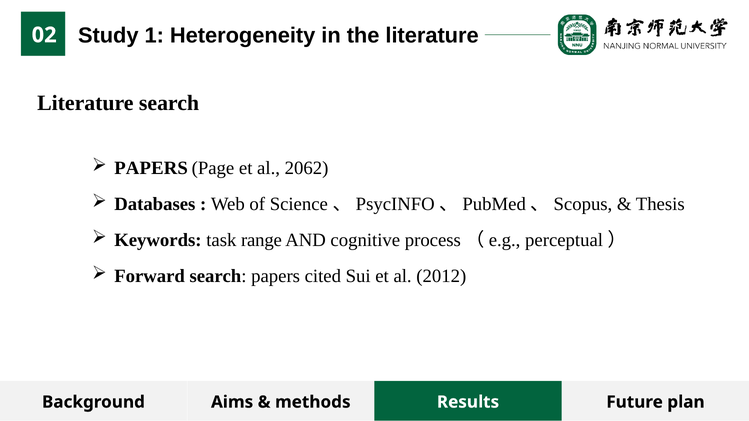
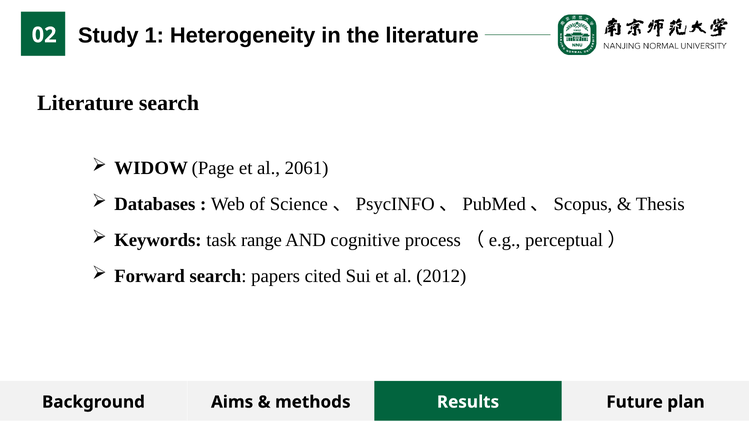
PAPERS: PAPERS -> WIDOW (151, 168)
2062: 2062 -> 2061 (307, 168)
